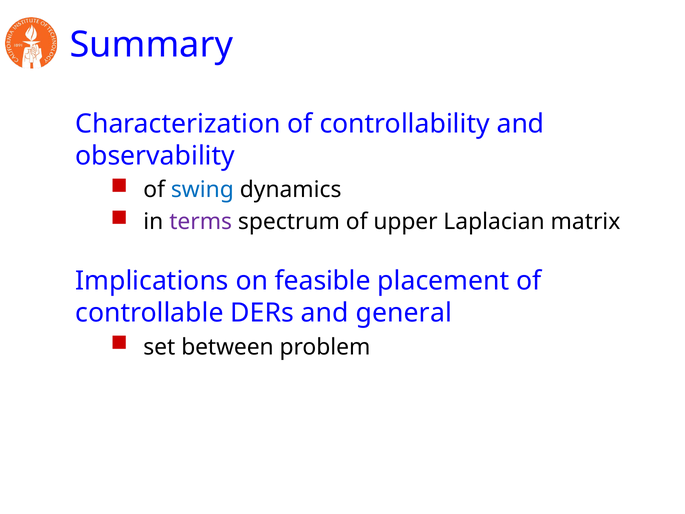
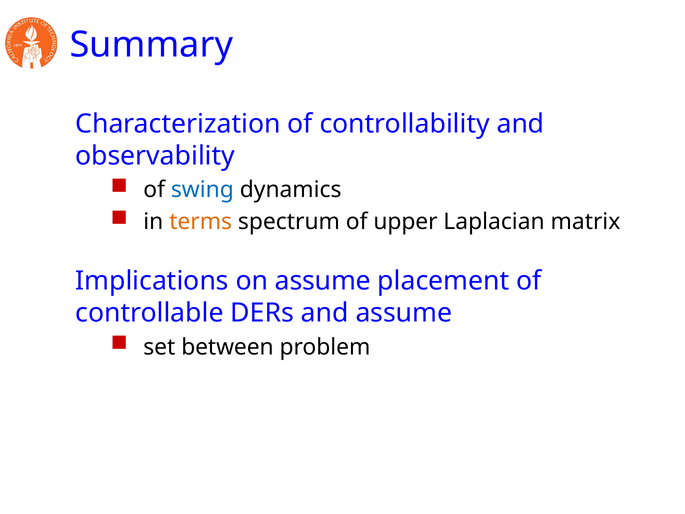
terms colour: purple -> orange (201, 222)
on feasible: feasible -> assume (323, 281)
and general: general -> assume (404, 313)
